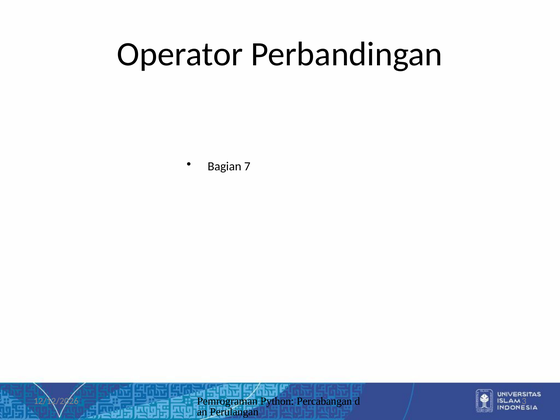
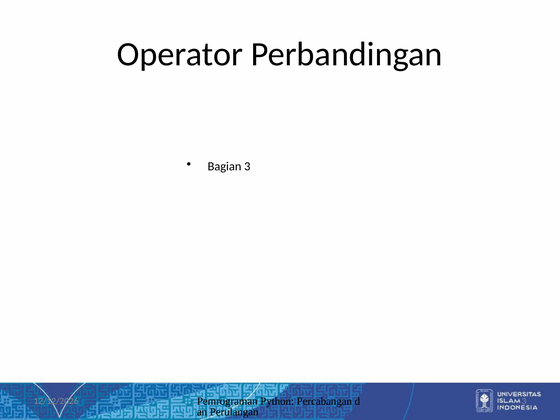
Bagian 7: 7 -> 3 (247, 166)
